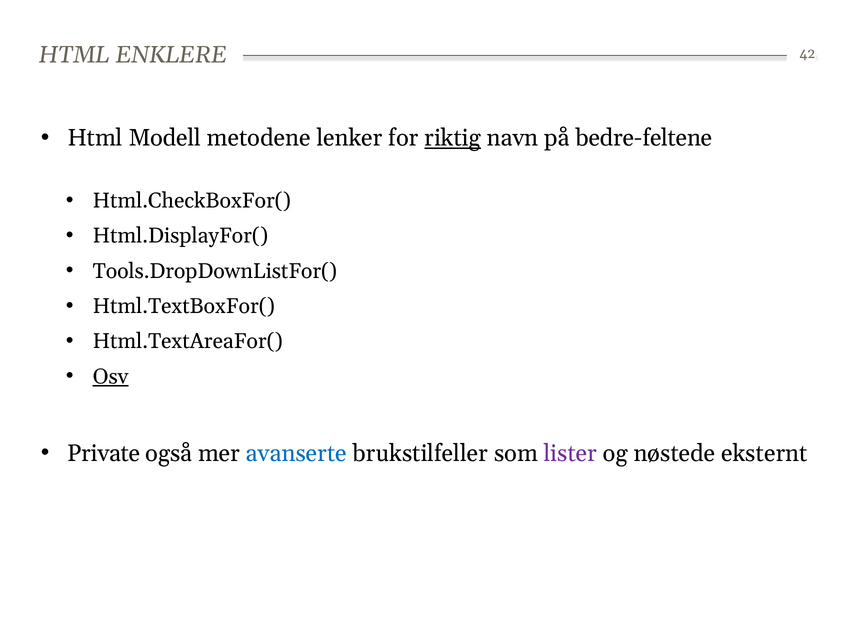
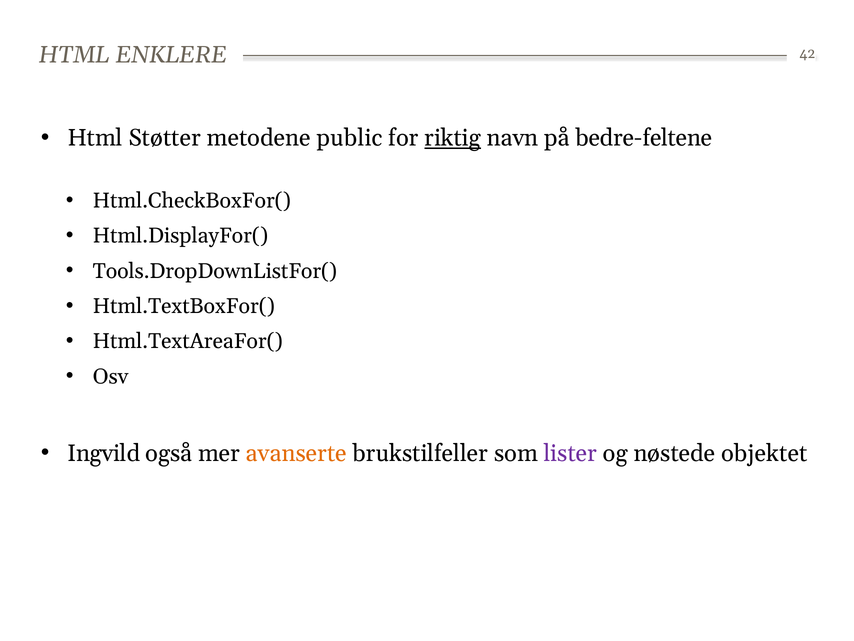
Modell: Modell -> Støtter (165, 138)
lenker: lenker -> public (349, 138)
Osv underline: present -> none (110, 376)
Private: Private -> Ingvild (104, 453)
avanserte colour: blue -> orange (296, 453)
eksternt: eksternt -> objektet (764, 453)
